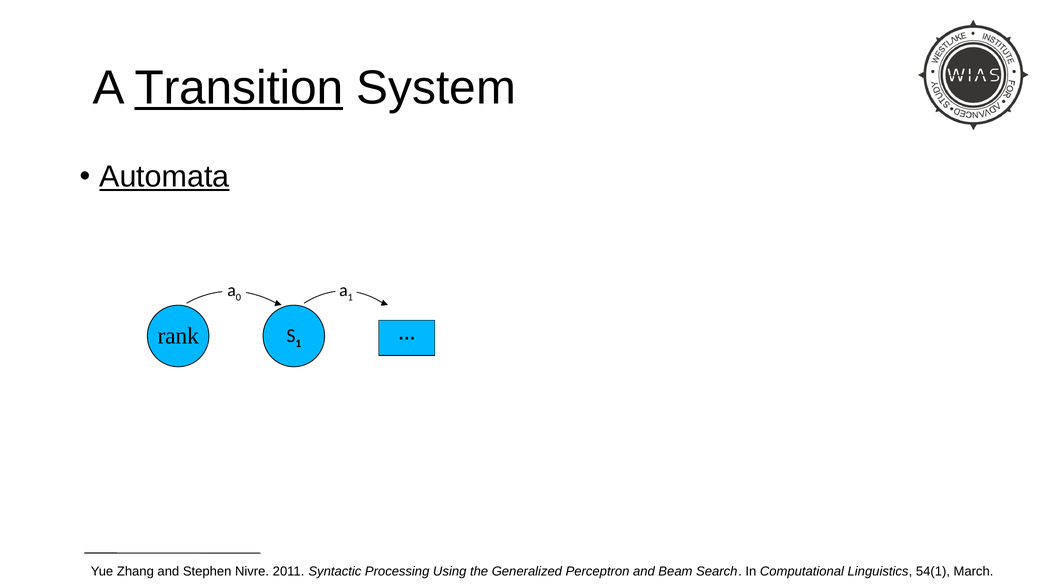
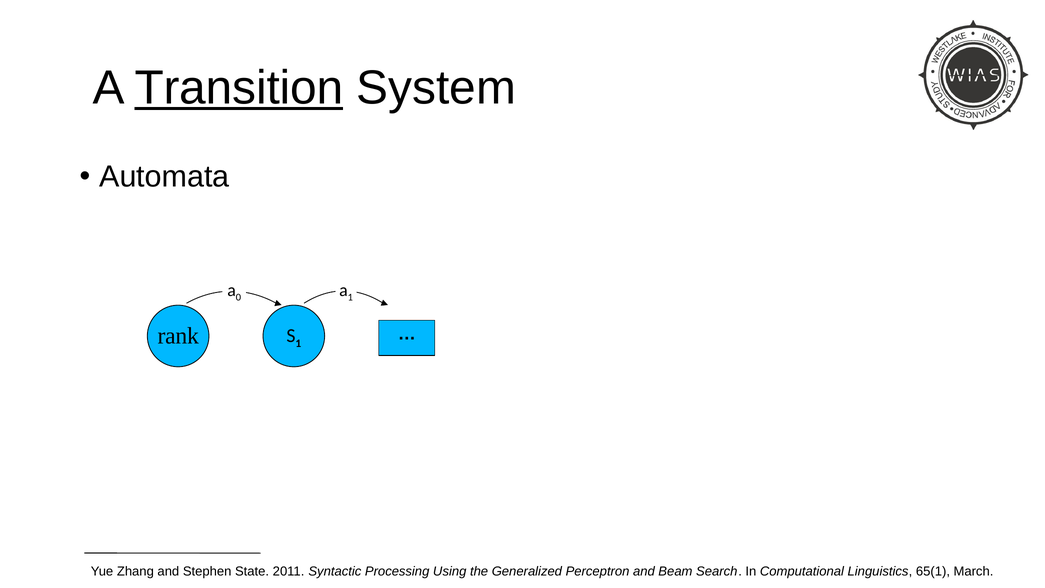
Automata underline: present -> none (164, 177)
Nivre: Nivre -> State (252, 571)
54(1: 54(1 -> 65(1 (933, 571)
